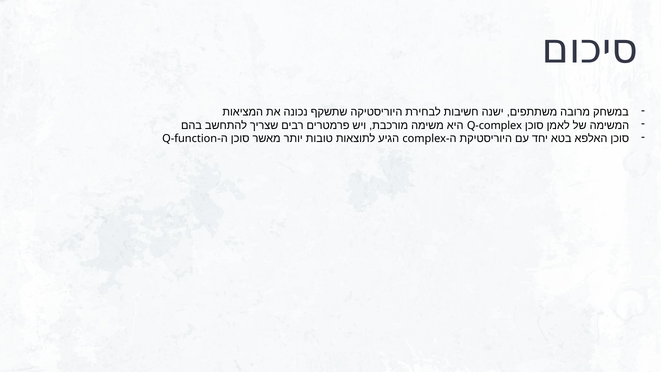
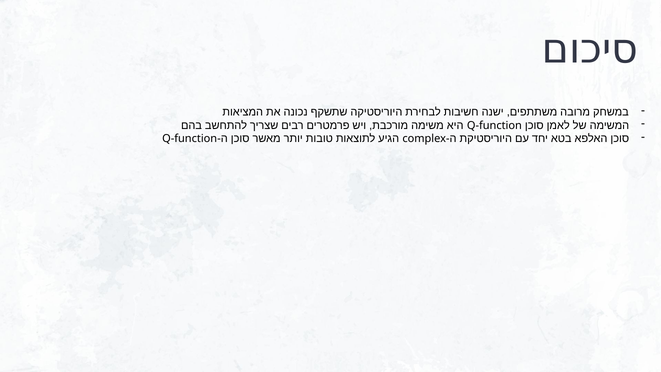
Q-complex: Q-complex -> Q-function (494, 125)
